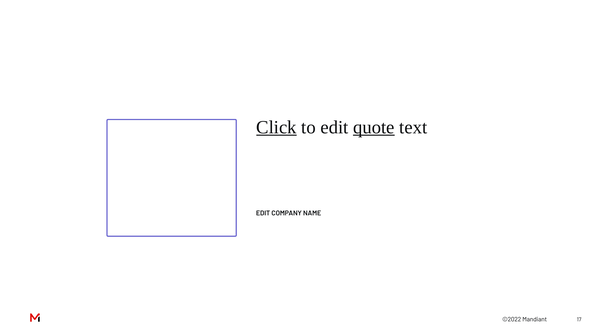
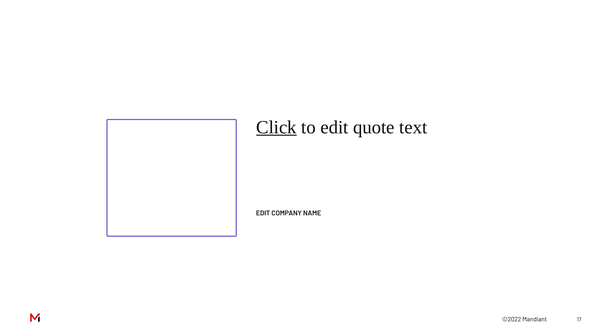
quote underline: present -> none (374, 127)
